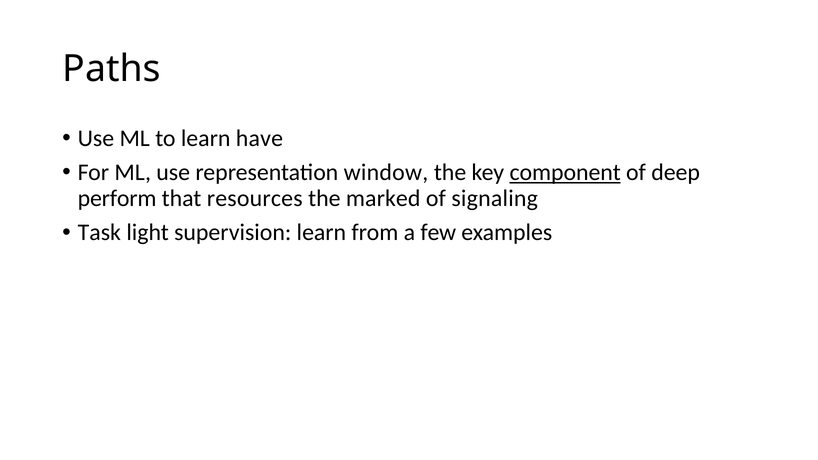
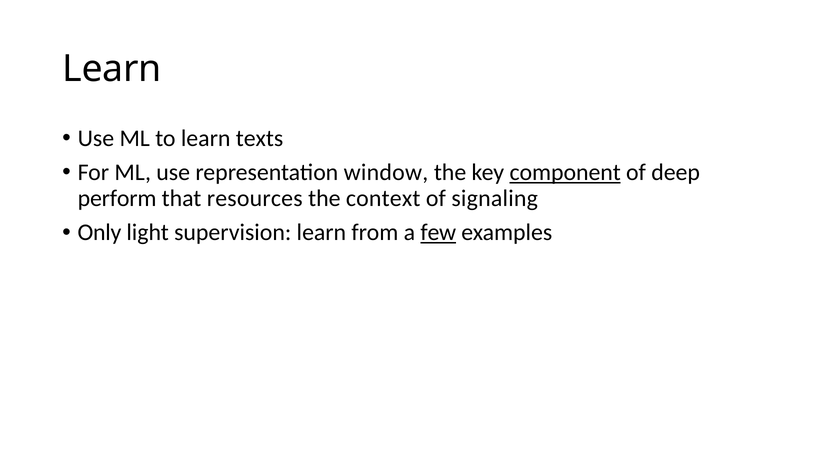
Paths: Paths -> Learn (112, 69)
have: have -> texts (260, 138)
marked: marked -> context (383, 198)
Task: Task -> Only (99, 233)
few underline: none -> present (438, 233)
